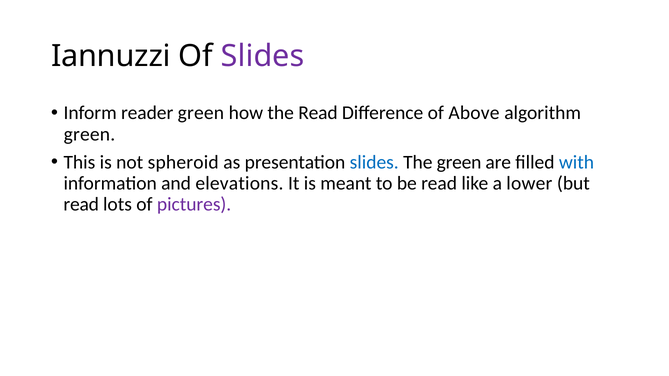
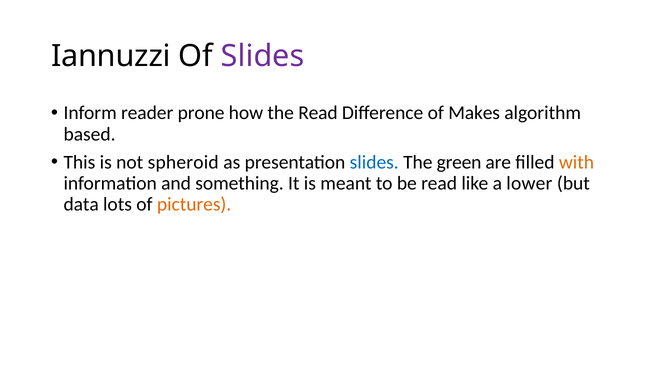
reader green: green -> prone (201, 113)
Above: Above -> Makes (474, 113)
green: green -> based (90, 134)
with colour: blue -> orange (576, 162)
elevations: elevations -> something (240, 183)
read: read -> data (81, 204)
pictures colour: purple -> orange (194, 204)
